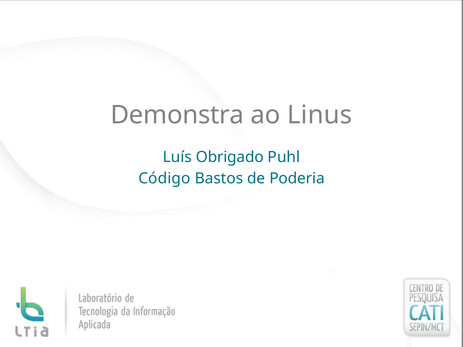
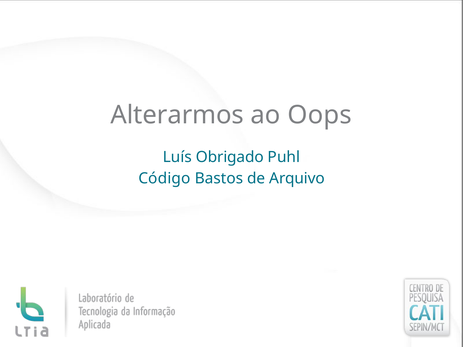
Demonstra: Demonstra -> Alterarmos (177, 115)
Linus: Linus -> Oops (320, 115)
Poderia: Poderia -> Arquivo (297, 179)
